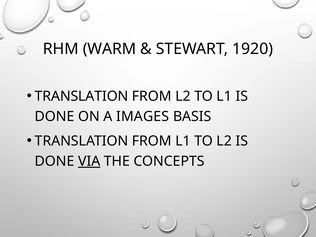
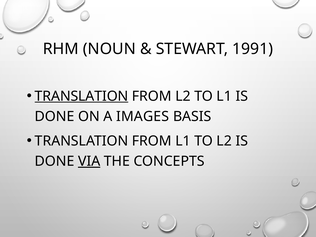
WARM: WARM -> NOUN (109, 49)
1920: 1920 -> 1991 (253, 49)
TRANSLATION underline: none -> present (82, 96)
